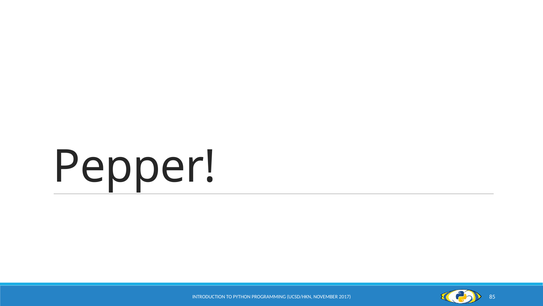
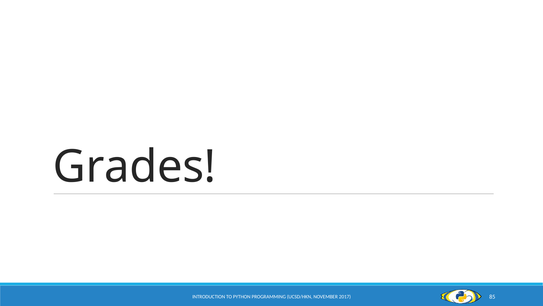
Pepper: Pepper -> Grades (134, 166)
